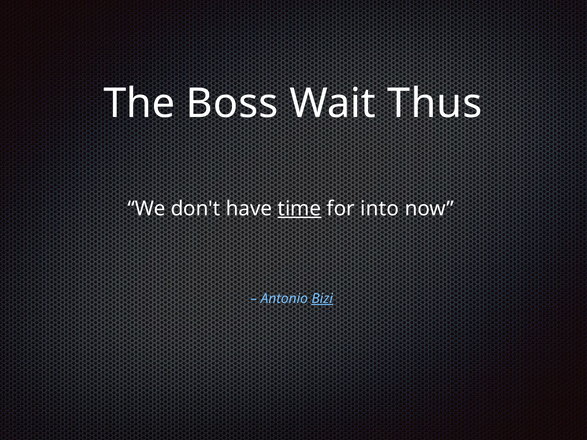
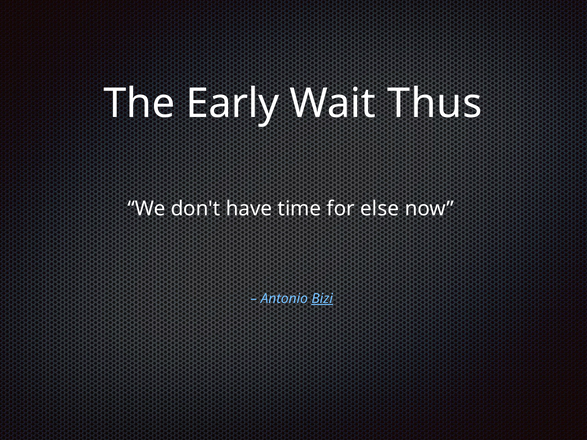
Boss: Boss -> Early (232, 104)
time underline: present -> none (299, 209)
into: into -> else (380, 209)
